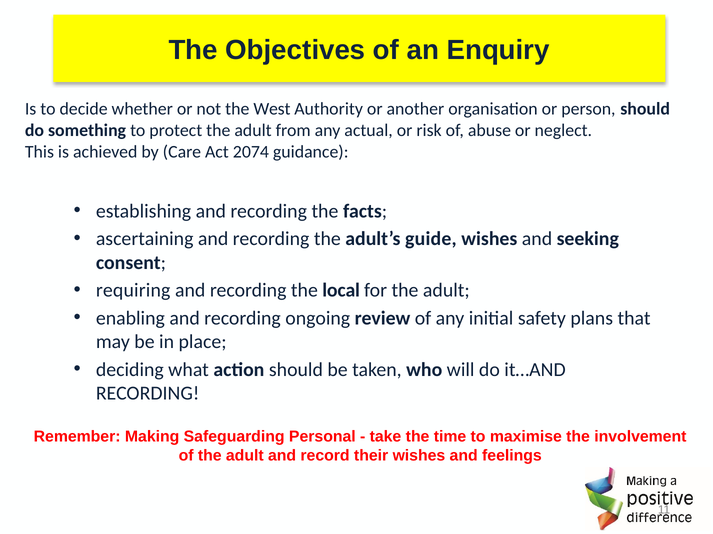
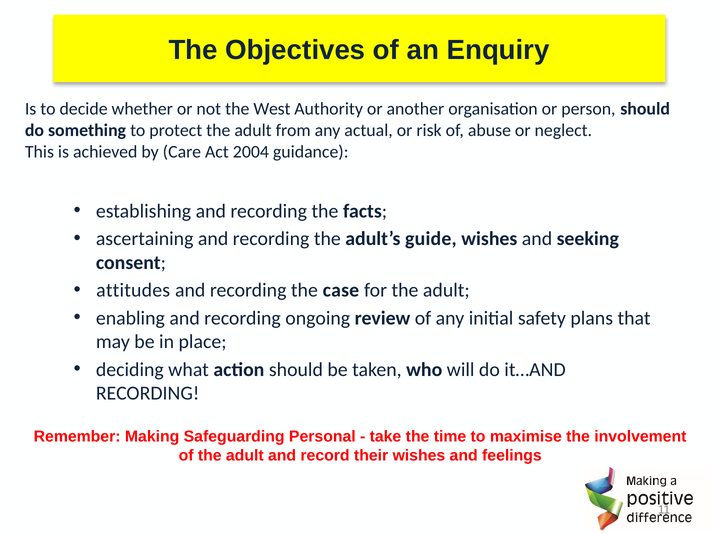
2074: 2074 -> 2004 (251, 152)
requiring: requiring -> attitudes (133, 291)
local: local -> case (341, 291)
